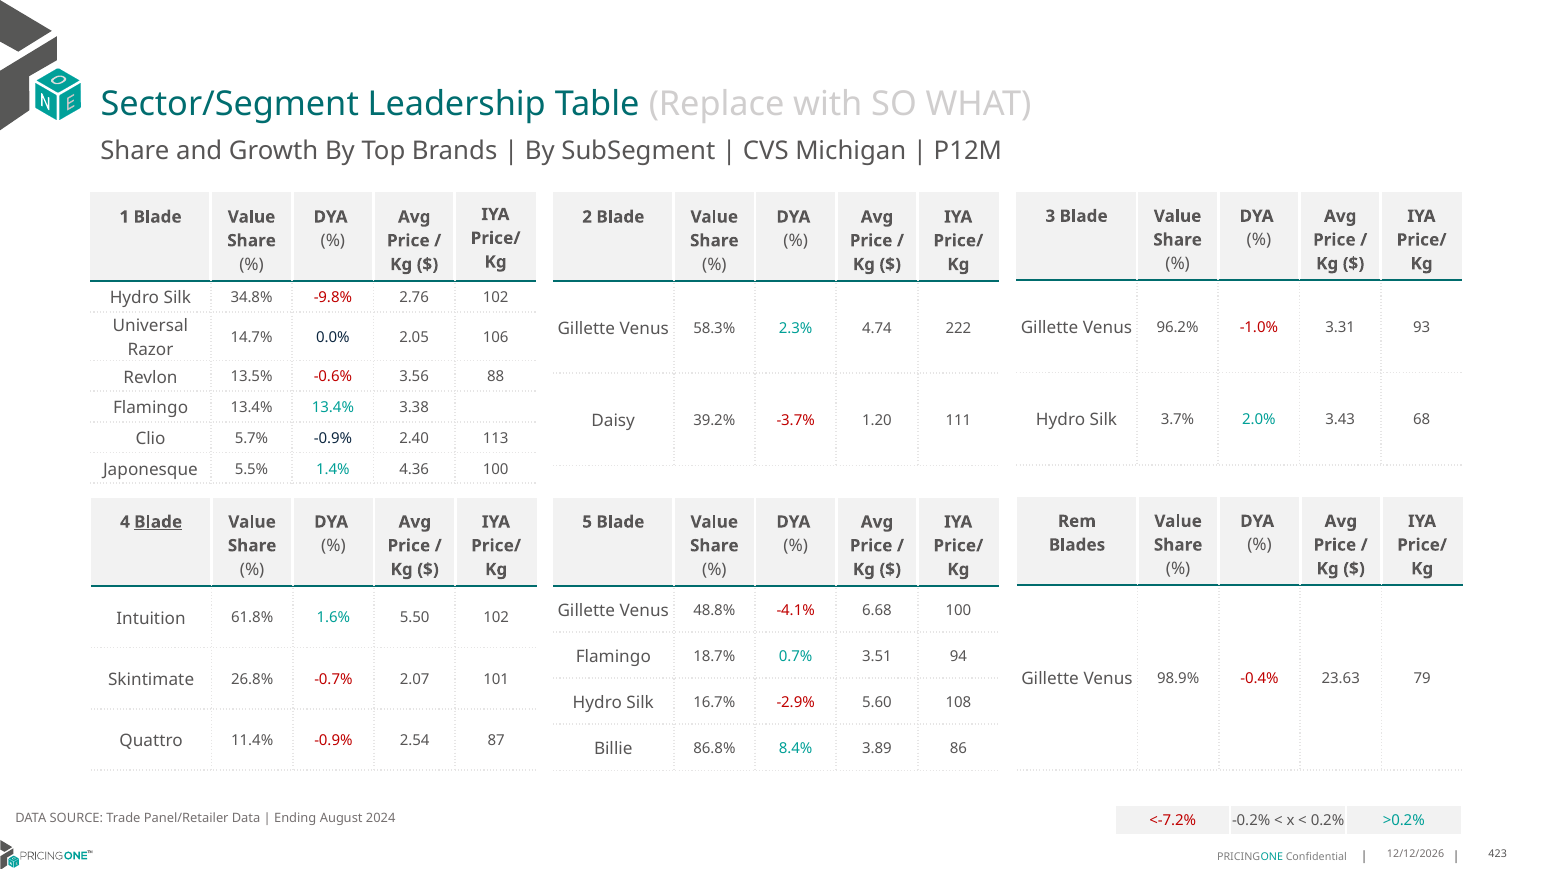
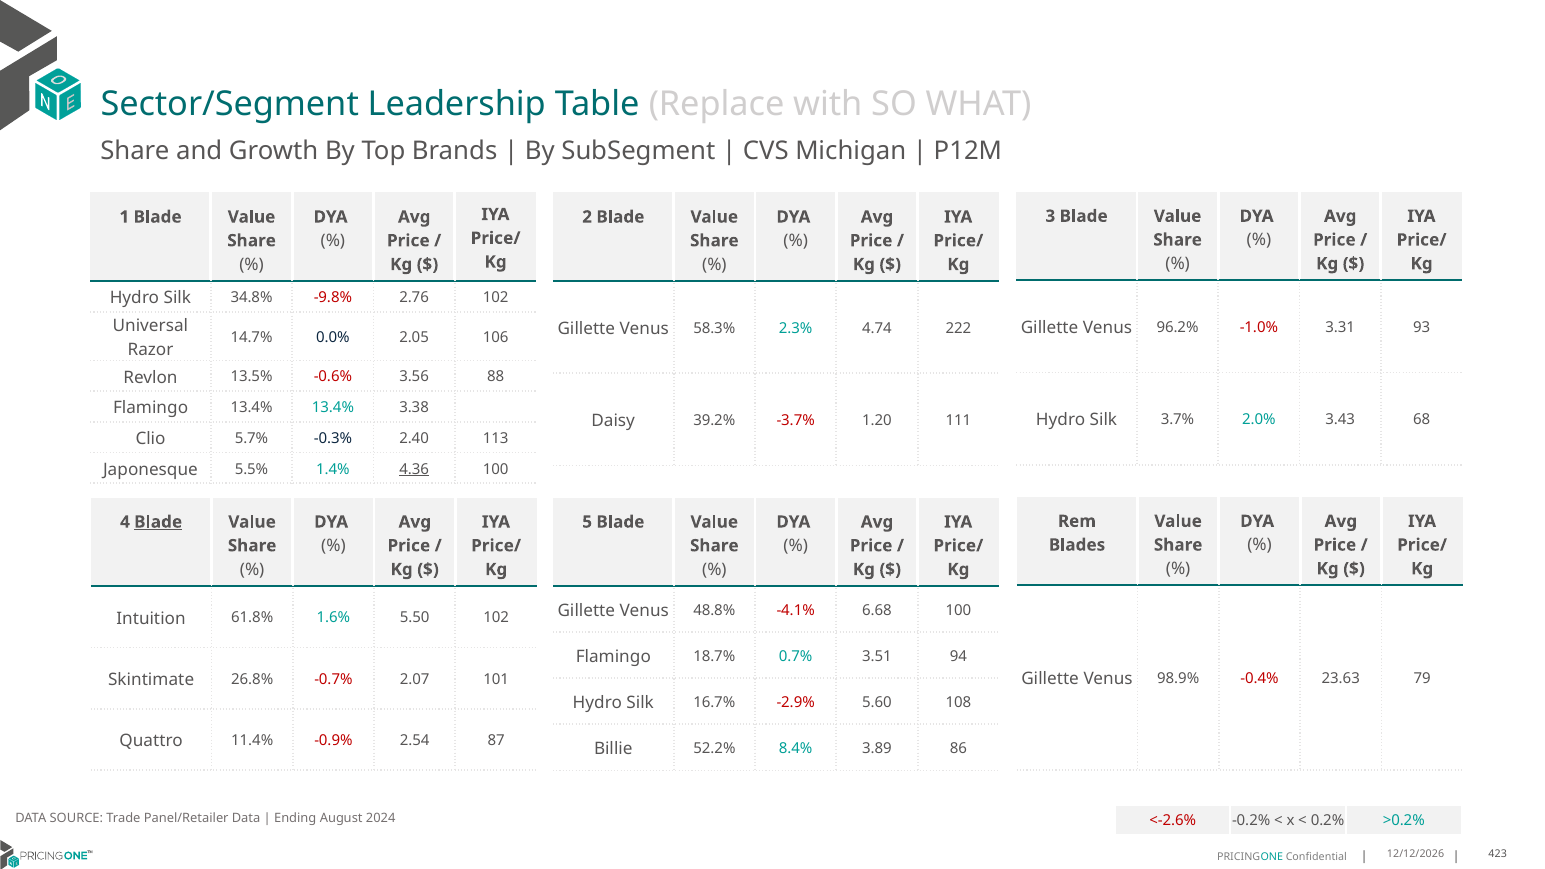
5.7% -0.9%: -0.9% -> -0.3% (333, 438)
4.36 underline: none -> present (414, 469)
86.8%: 86.8% -> 52.2% (714, 749)
<-7.2%: <-7.2% -> <-2.6% (1173, 820)
